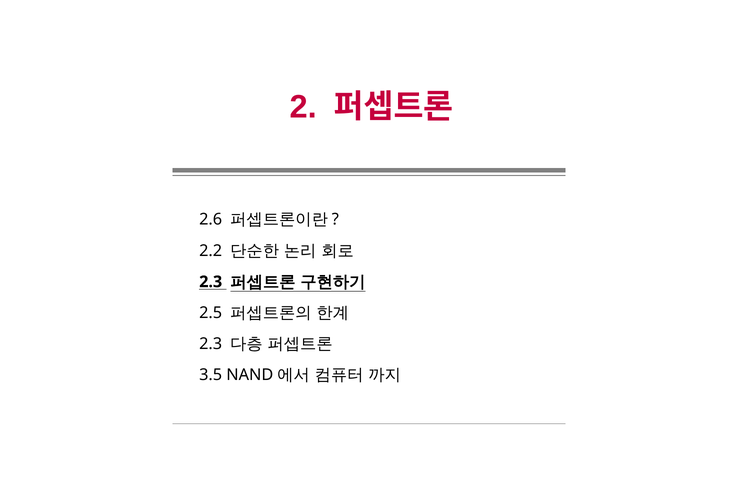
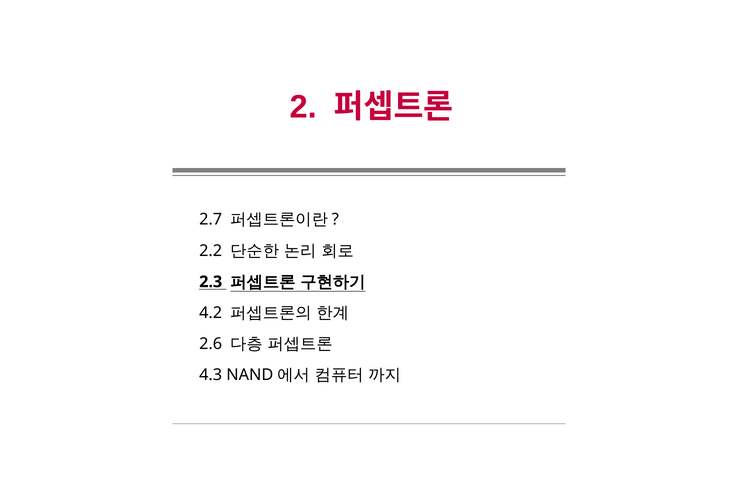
2.6: 2.6 -> 2.7 (211, 220)
2.5: 2.5 -> 4.2 (211, 313)
2.3: 2.3 -> 2.6 (211, 344)
3.5: 3.5 -> 4.3 (211, 376)
